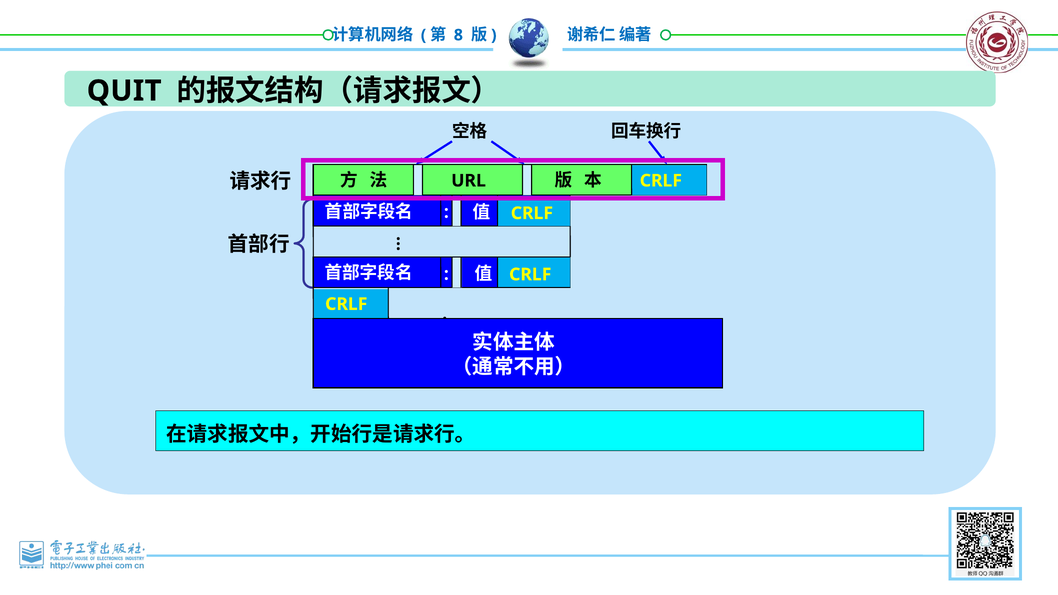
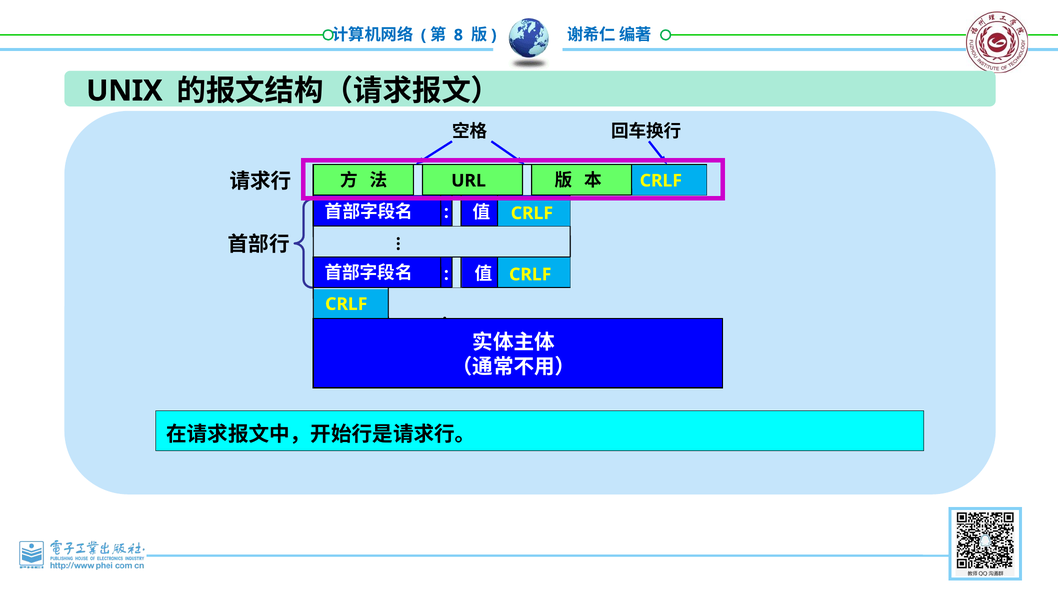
QUIT: QUIT -> UNIX (124, 91)
